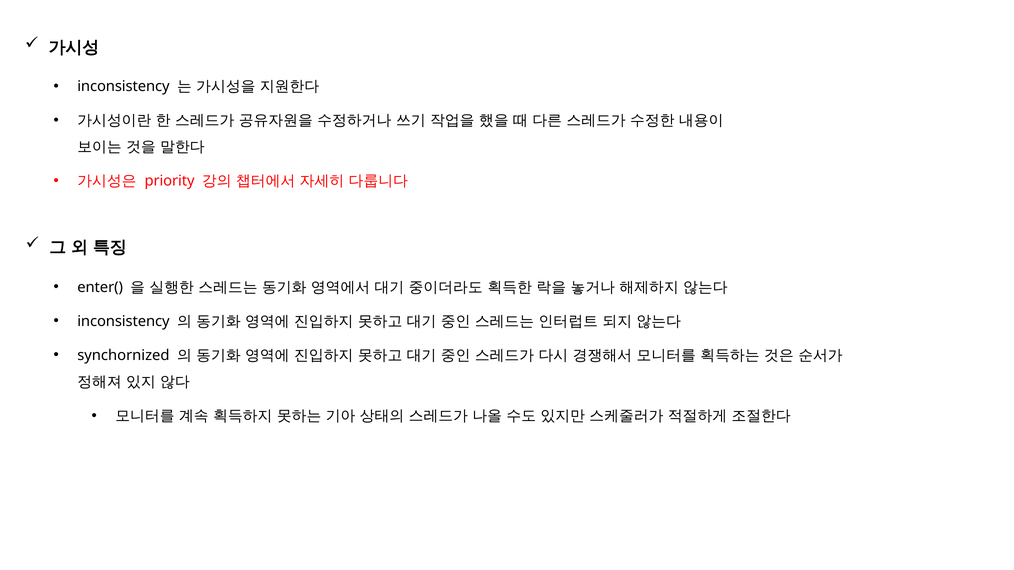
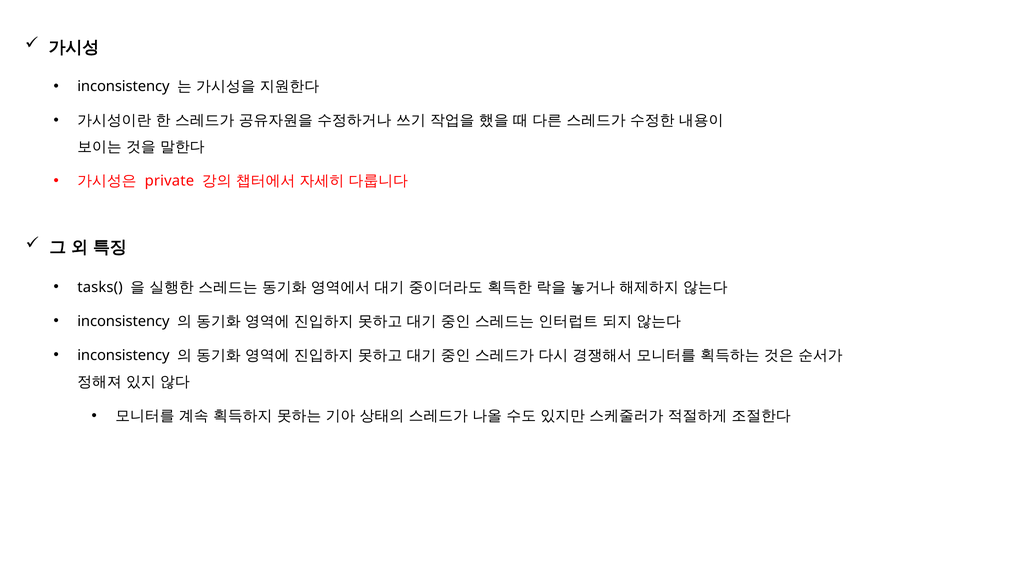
priority: priority -> private (169, 181)
enter(: enter( -> tasks( (100, 288)
synchornized: synchornized -> inconsistency (123, 356)
